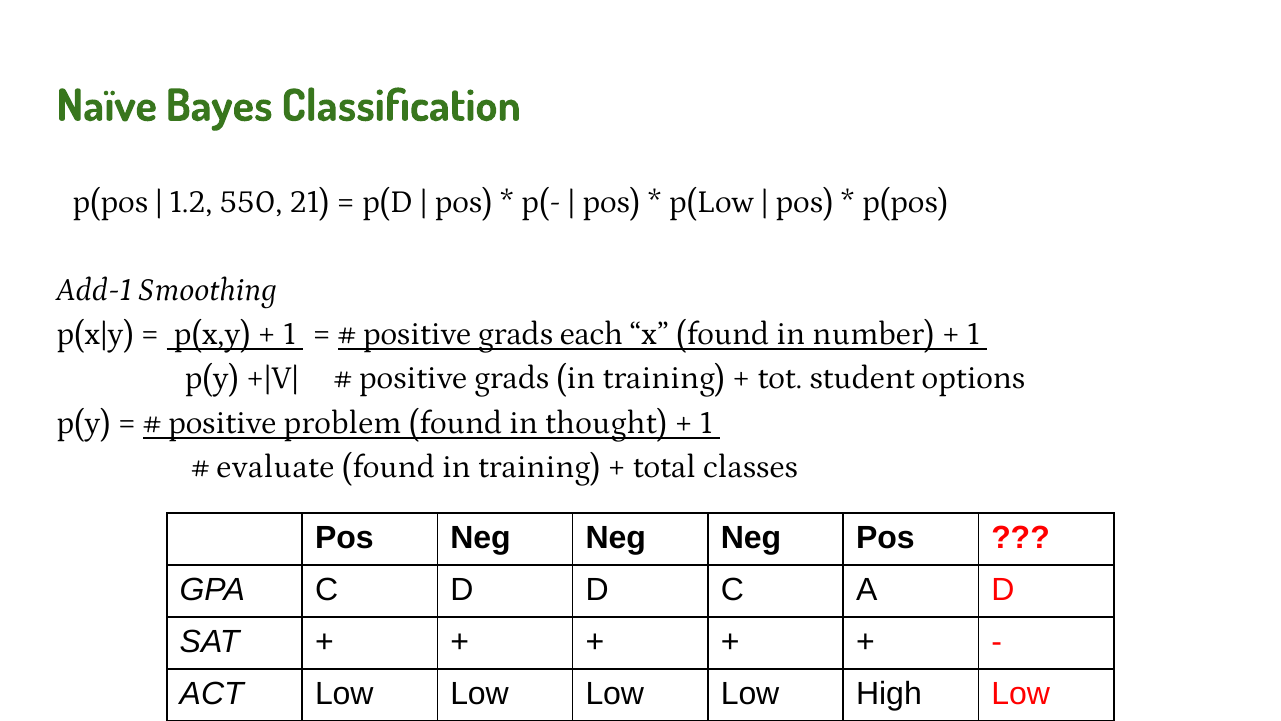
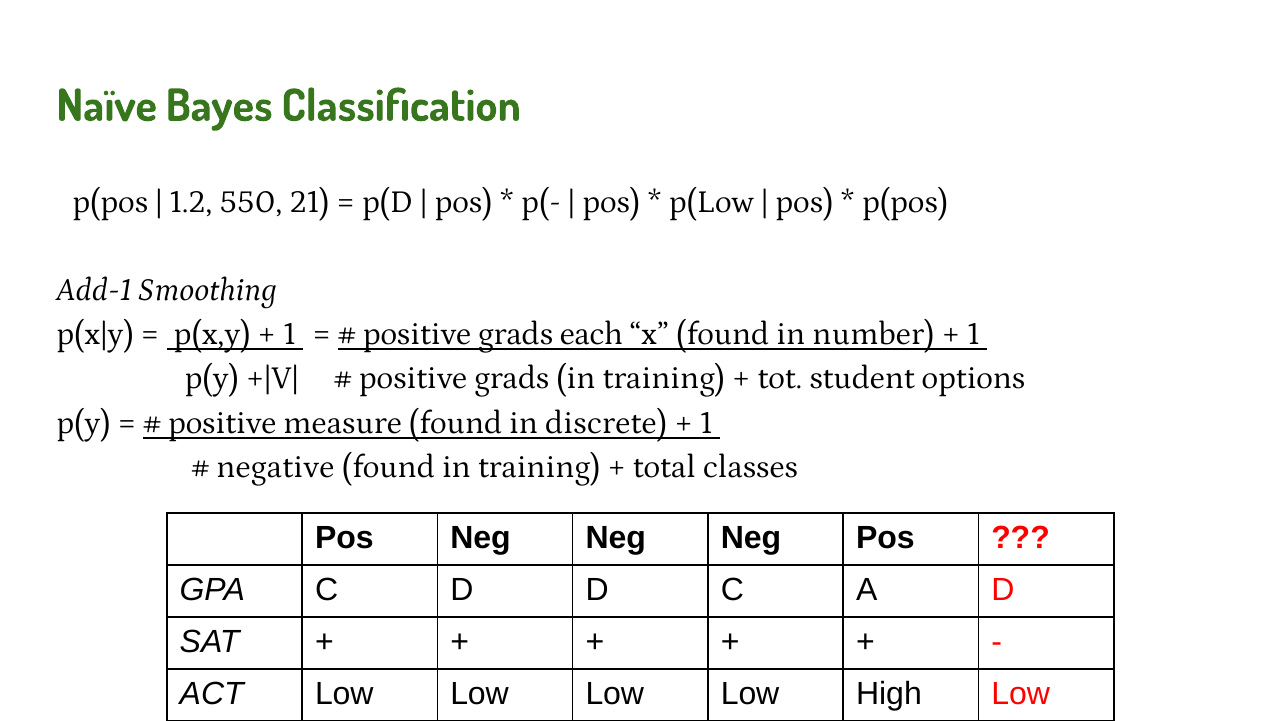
problem: problem -> measure (343, 422)
thought: thought -> discrete (606, 422)
evaluate: evaluate -> negative (275, 467)
